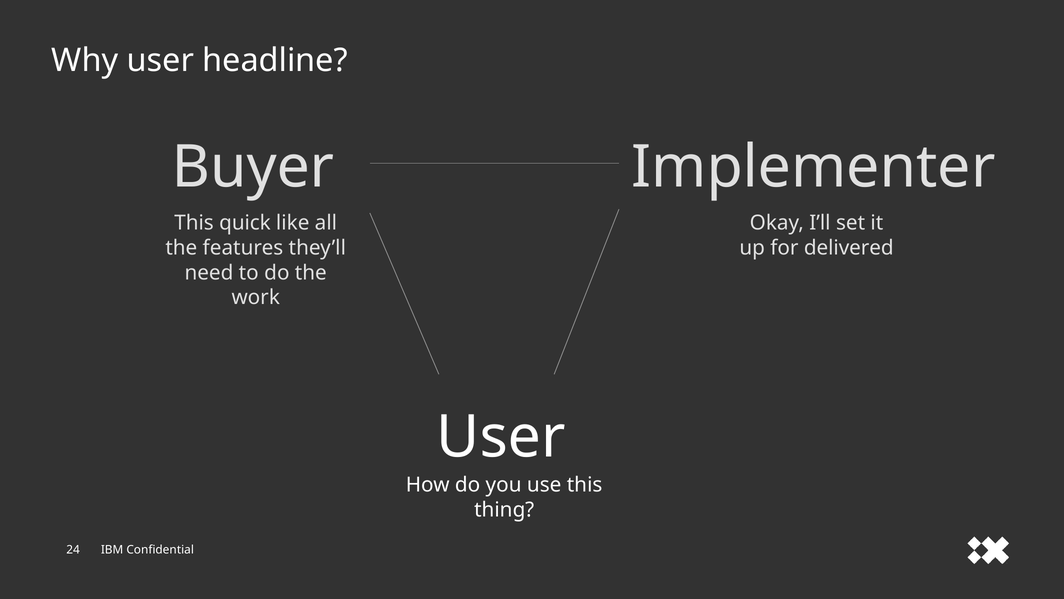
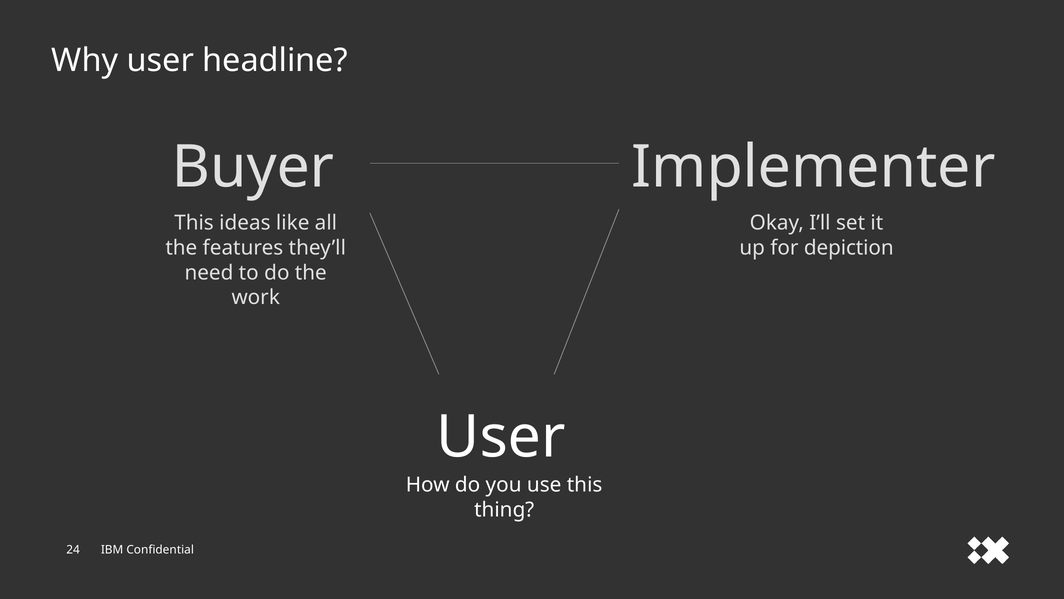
quick: quick -> ideas (245, 223)
delivered: delivered -> depiction (849, 248)
